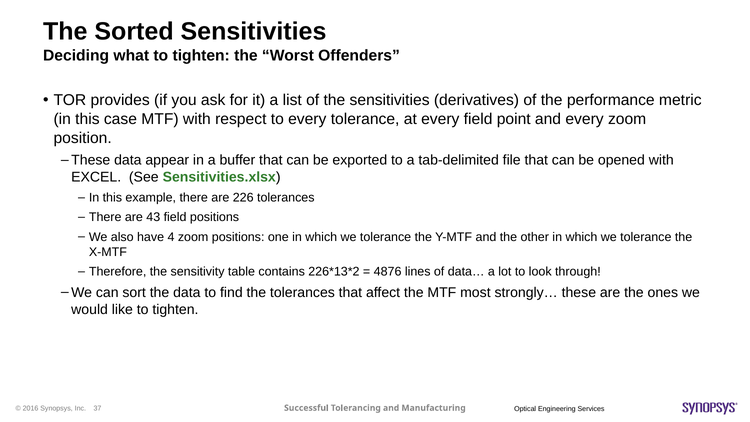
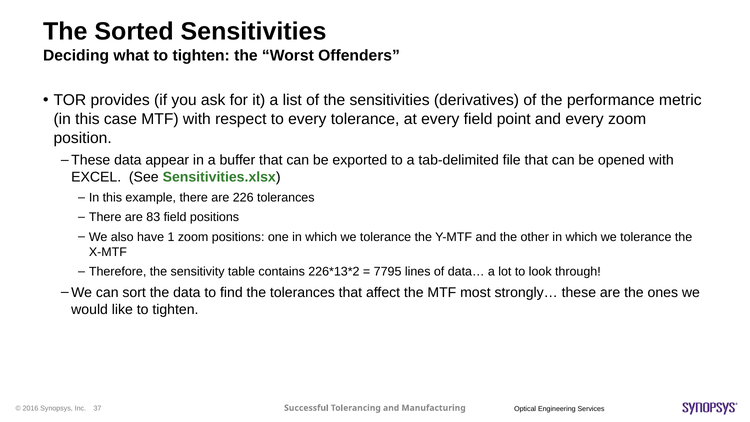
43: 43 -> 83 (153, 217)
4: 4 -> 1 (171, 237)
4876: 4876 -> 7795 (388, 272)
